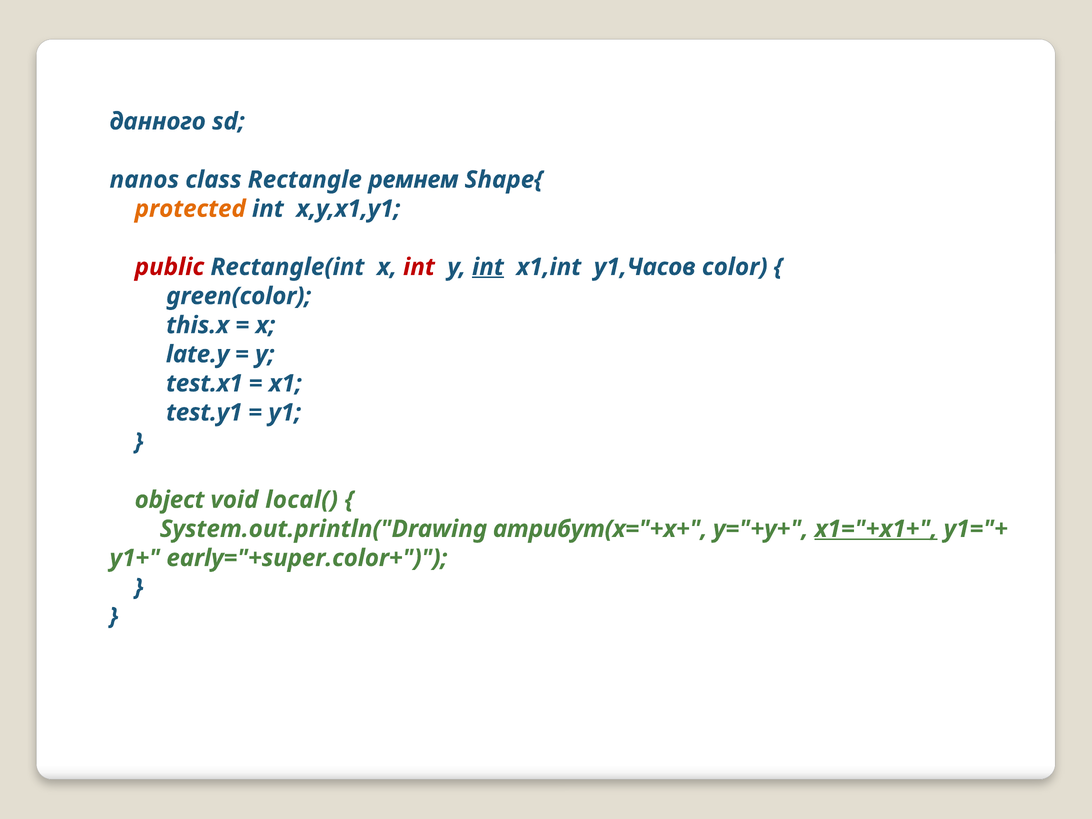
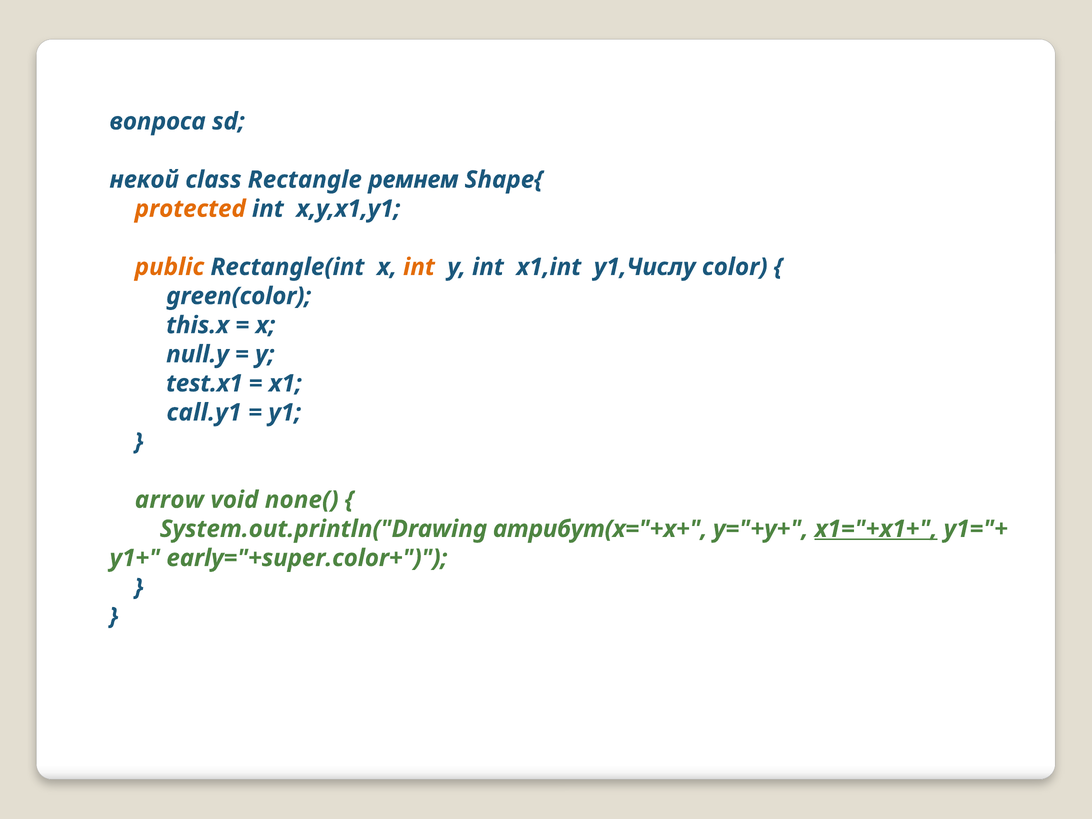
данного: данного -> вопроса (158, 121)
nanos: nanos -> некой (144, 180)
public colour: red -> orange (169, 267)
int colour: red -> orange (419, 267)
int underline: present -> none (488, 267)
y1,Часов: y1,Часов -> y1,Числу (645, 267)
late.y: late.y -> null.y (198, 354)
test.y1: test.y1 -> call.y1 (204, 413)
object: object -> arrow (169, 500)
local(: local( -> none( (302, 500)
